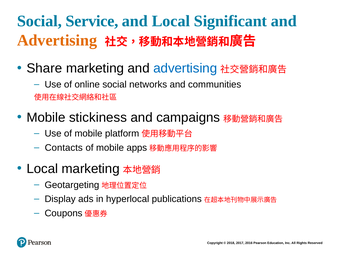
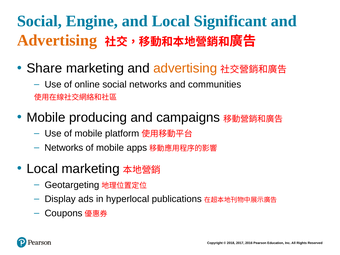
Service: Service -> Engine (92, 21)
advertising colour: blue -> orange (185, 68)
stickiness: stickiness -> producing (98, 117)
Contacts: Contacts -> Networks (64, 148)
